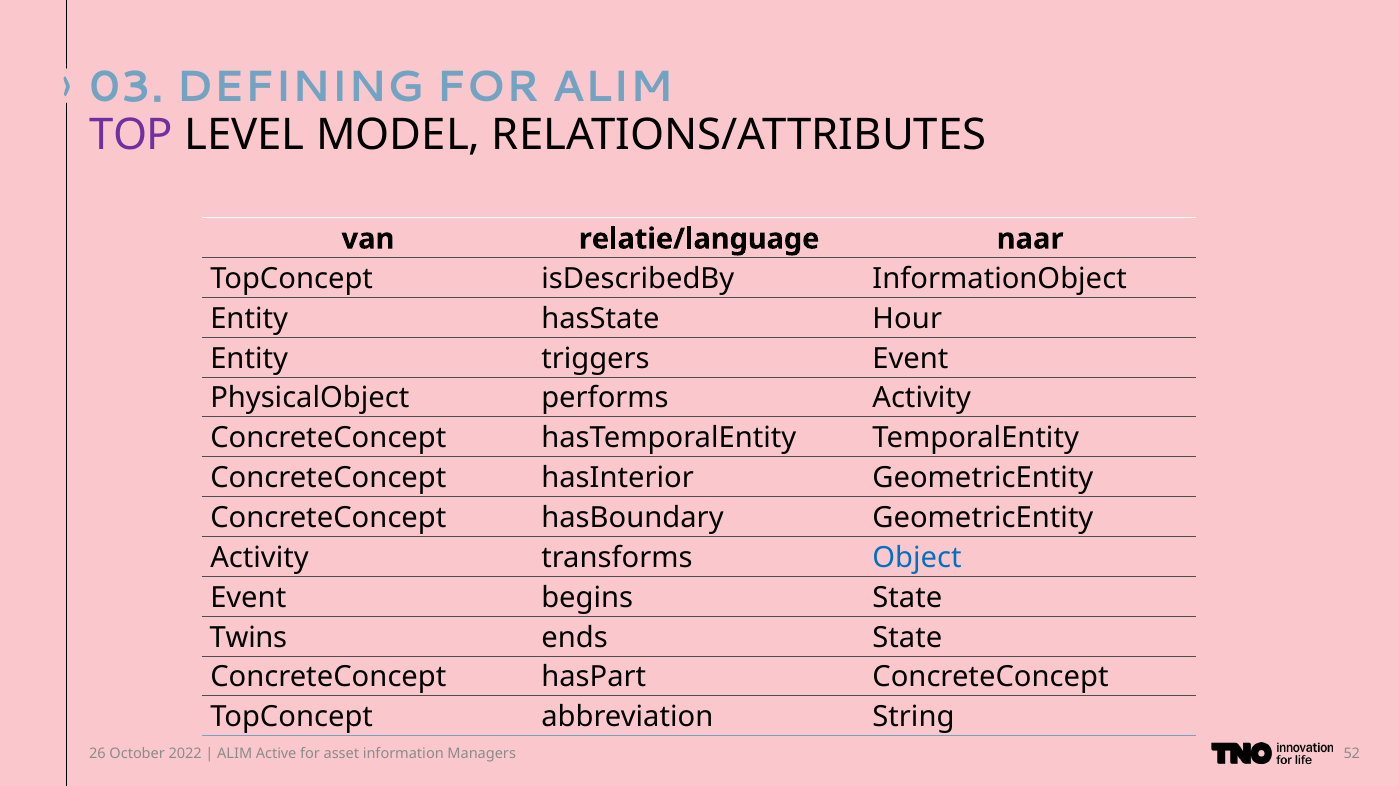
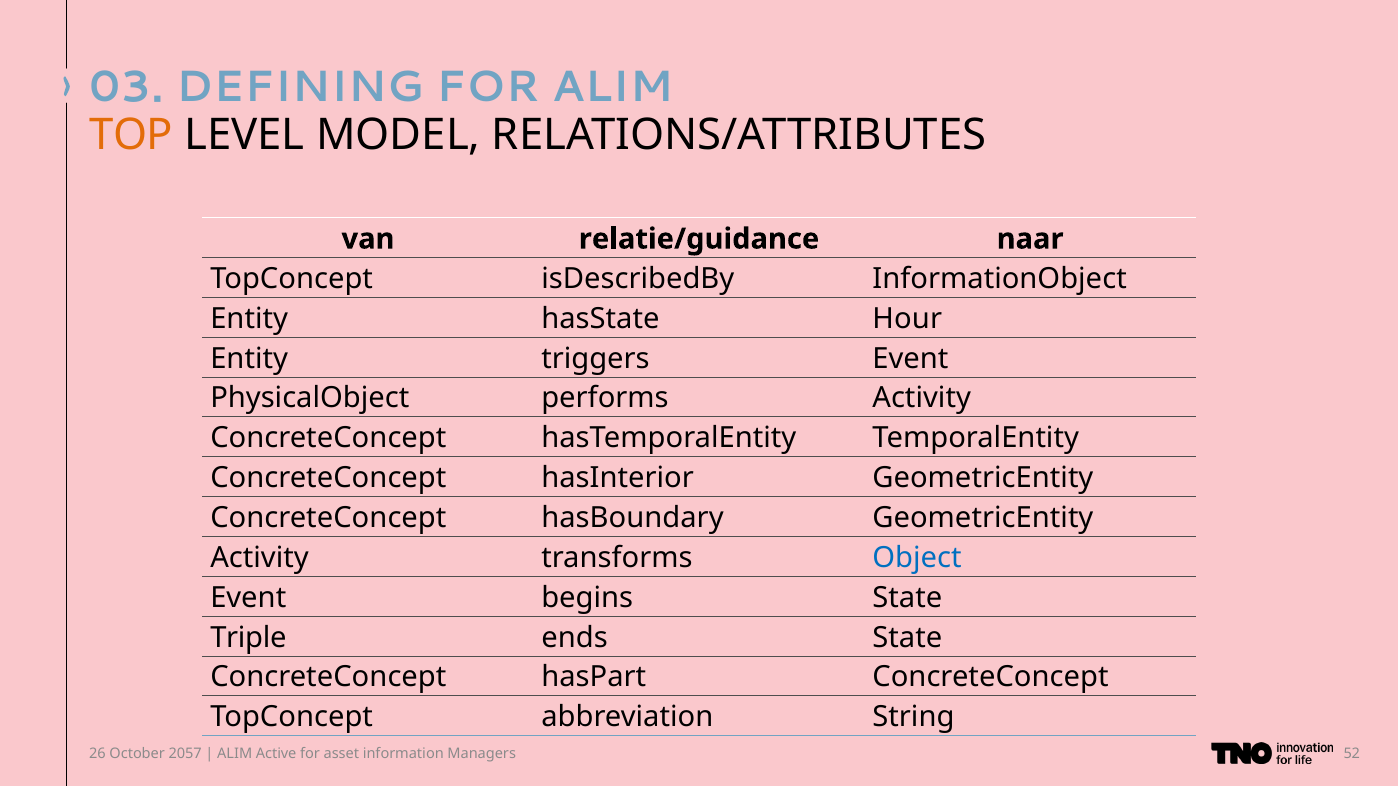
TOP colour: purple -> orange (131, 135)
relatie/language: relatie/language -> relatie/guidance (699, 239)
Twins: Twins -> Triple (248, 638)
2022: 2022 -> 2057 (185, 754)
